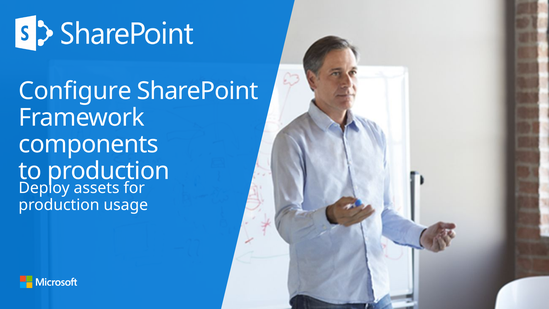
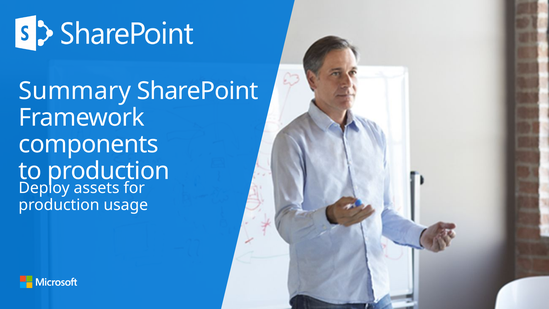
Configure: Configure -> Summary (75, 91)
